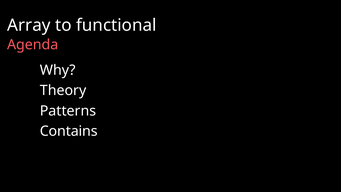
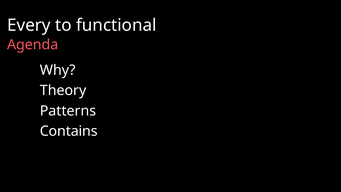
Array: Array -> Every (29, 25)
